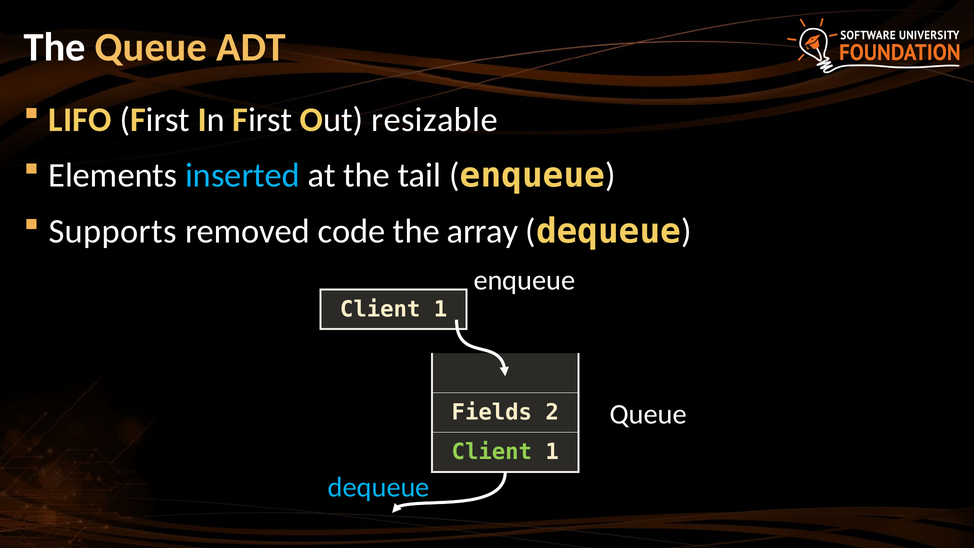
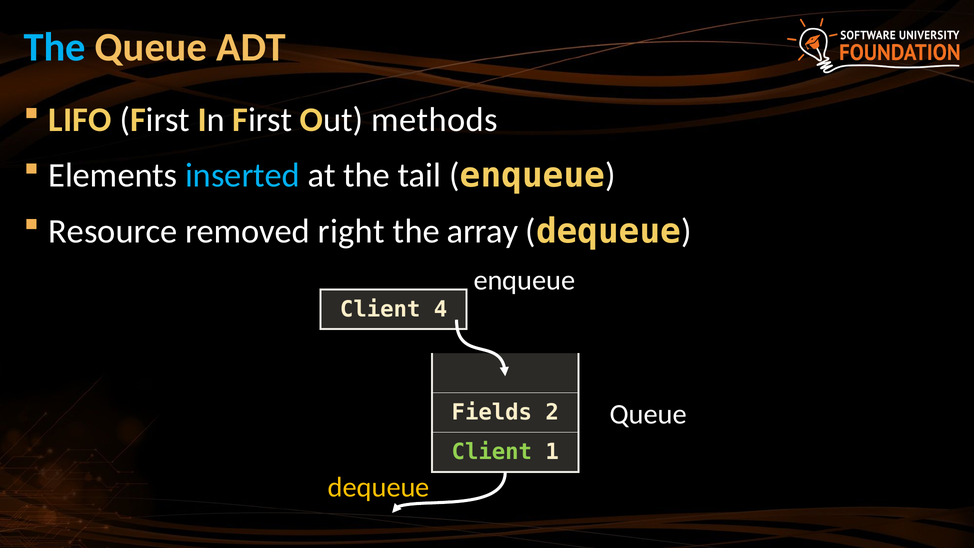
The colour: white -> light blue (55, 47)
resizable: resizable -> methods (435, 120)
Supports: Supports -> Resource (113, 231)
code: code -> right (351, 231)
1: 1 -> 4 (441, 309)
dequeue colour: light blue -> yellow (379, 487)
